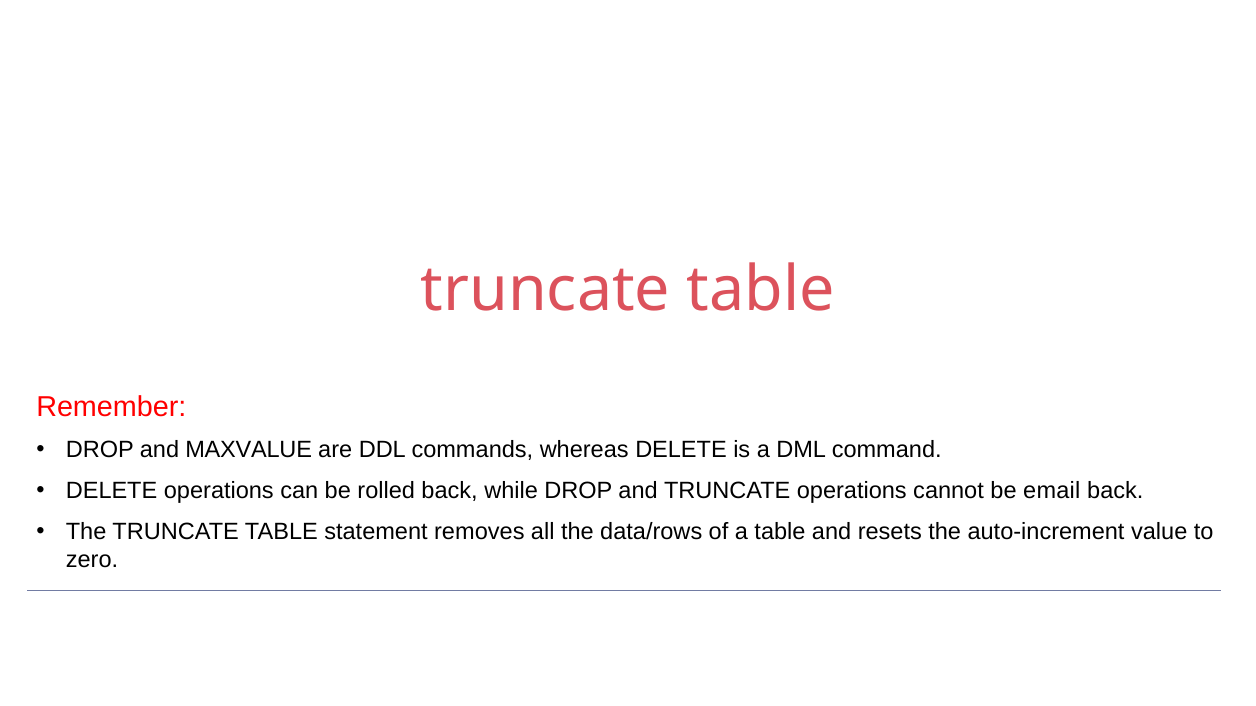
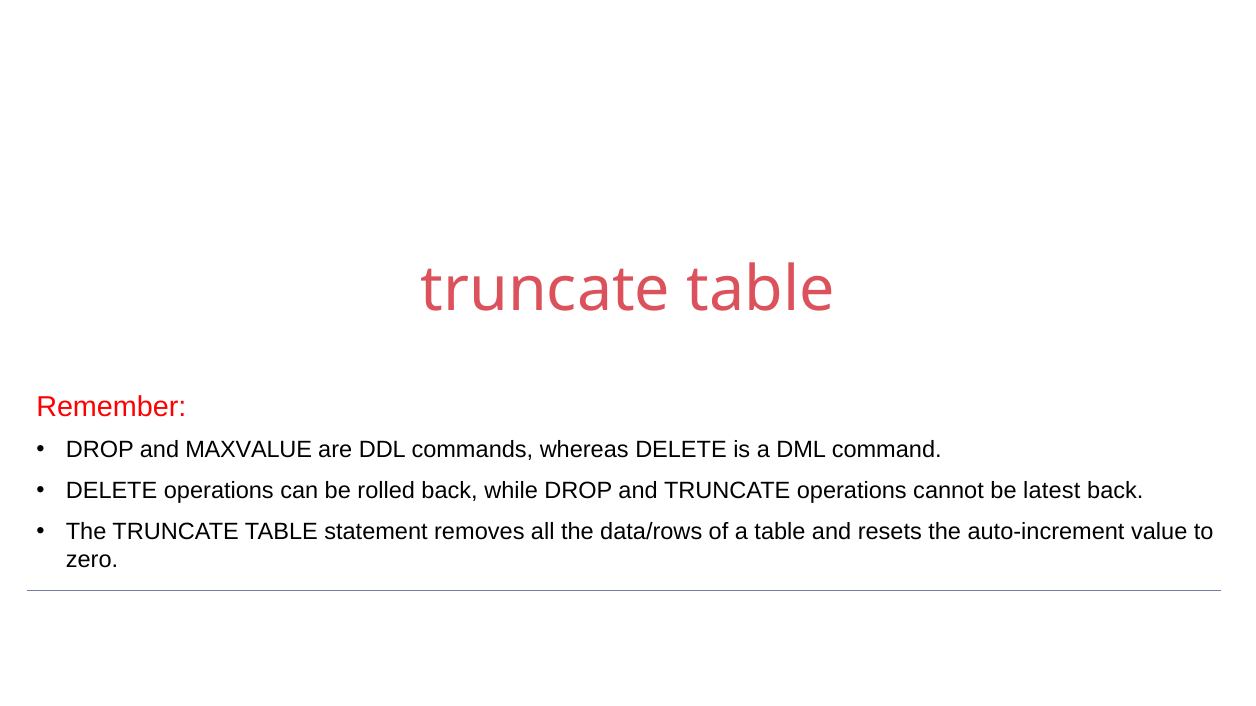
email: email -> latest (1052, 491)
